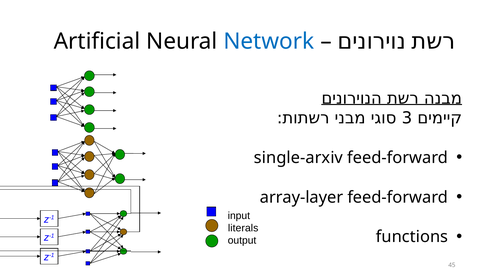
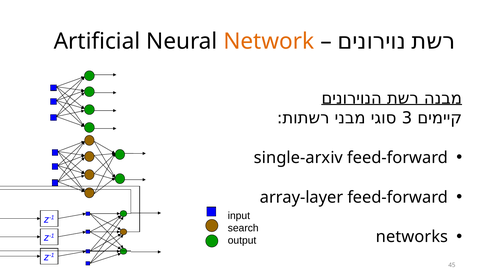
Network colour: blue -> orange (269, 41)
literals: literals -> search (243, 228)
functions: functions -> networks (412, 236)
